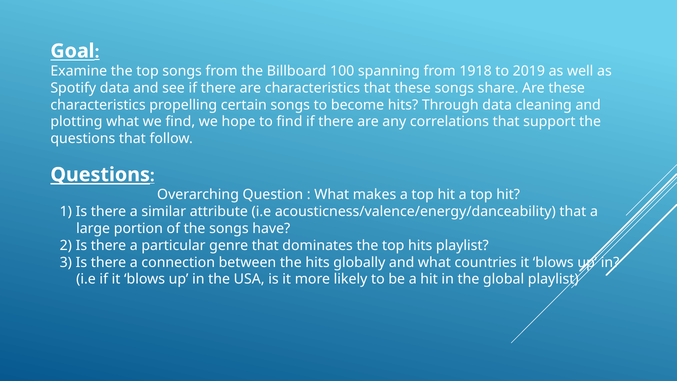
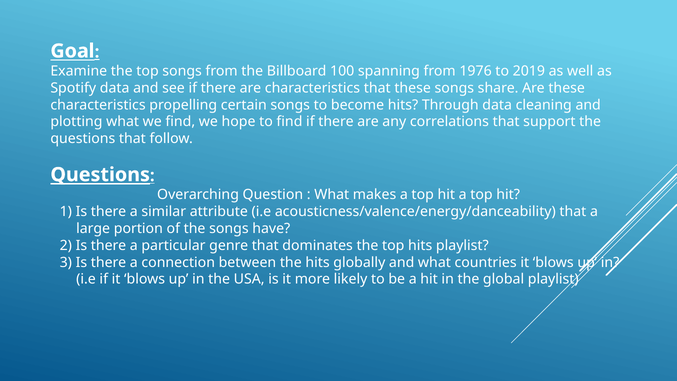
1918: 1918 -> 1976 (476, 71)
